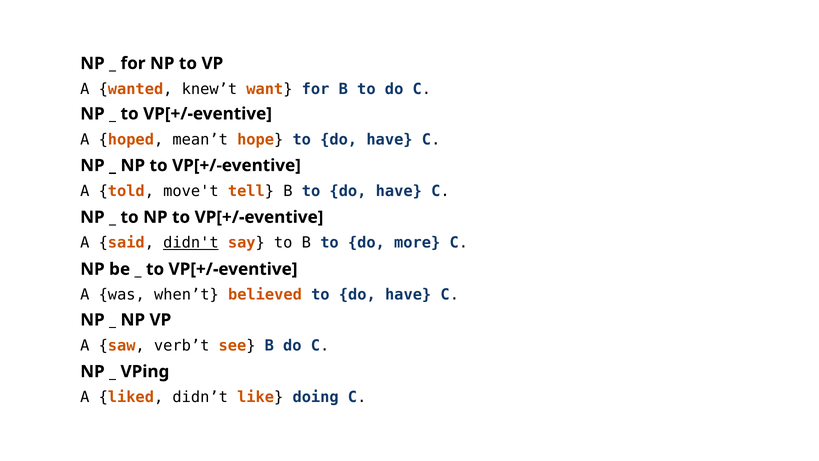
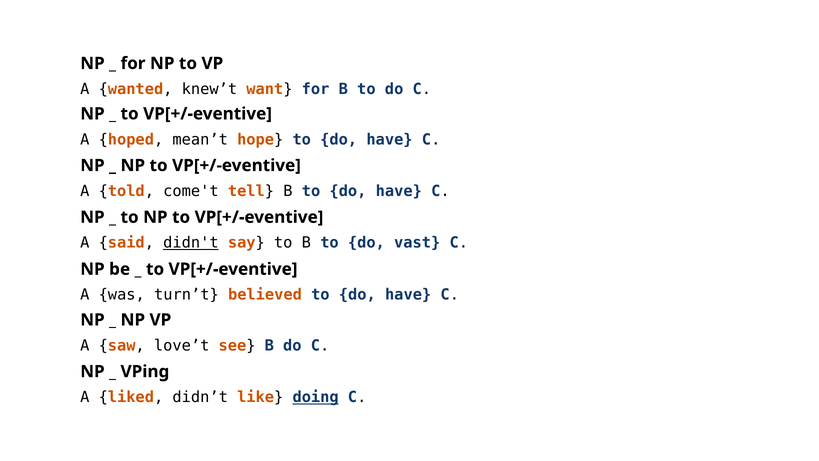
move't: move't -> come't (191, 191)
more: more -> vast (417, 243)
when’t: when’t -> turn’t (186, 295)
verb’t: verb’t -> love’t (182, 345)
doing underline: none -> present (316, 397)
